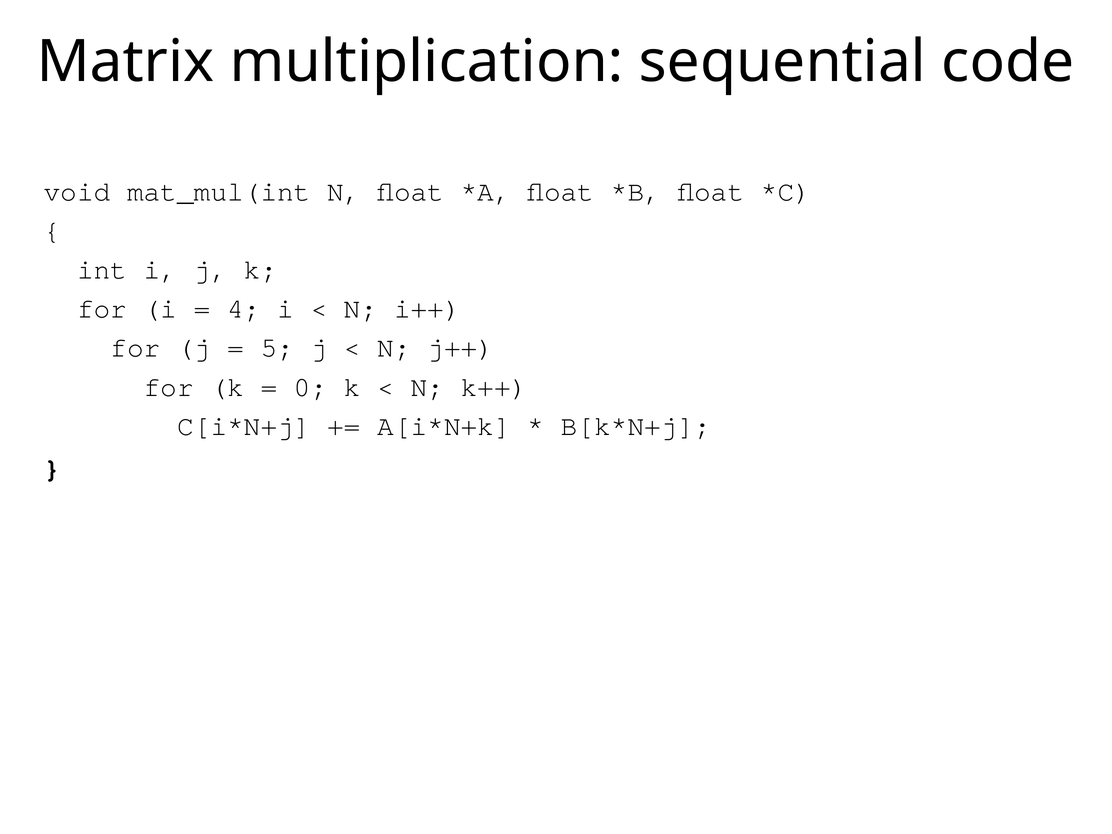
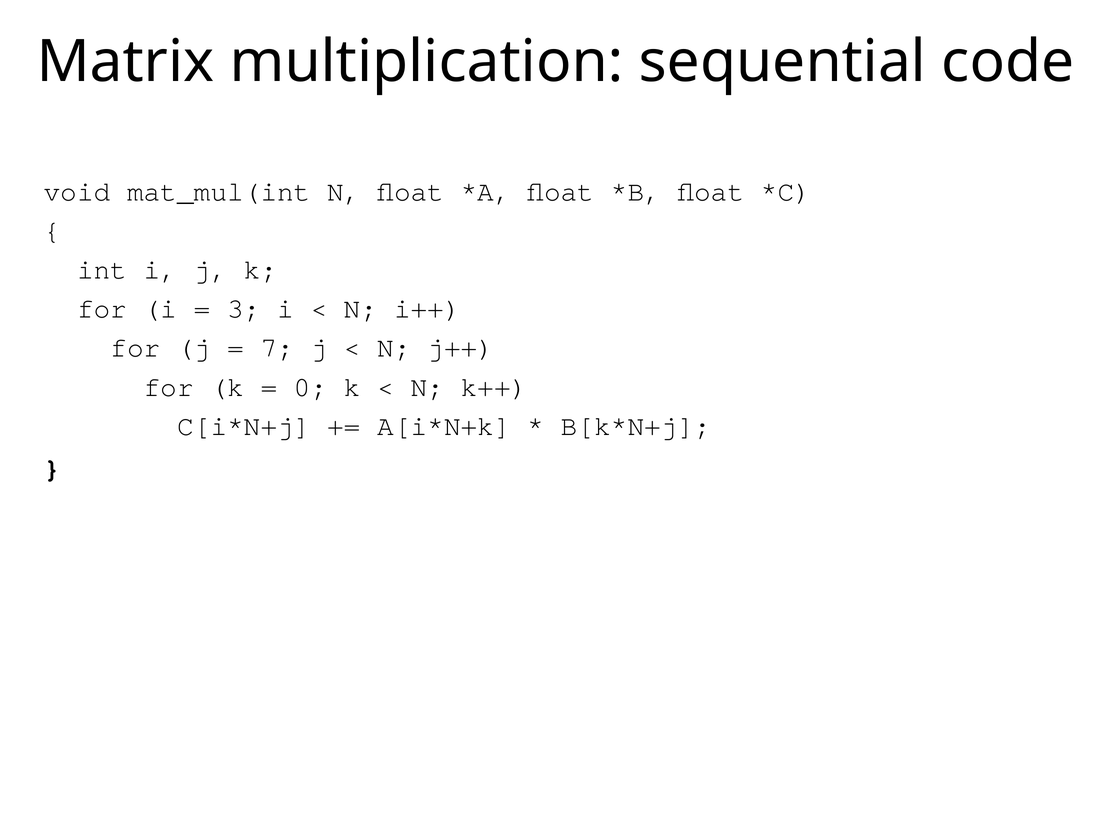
4: 4 -> 3 (244, 309)
5: 5 -> 7 (277, 348)
